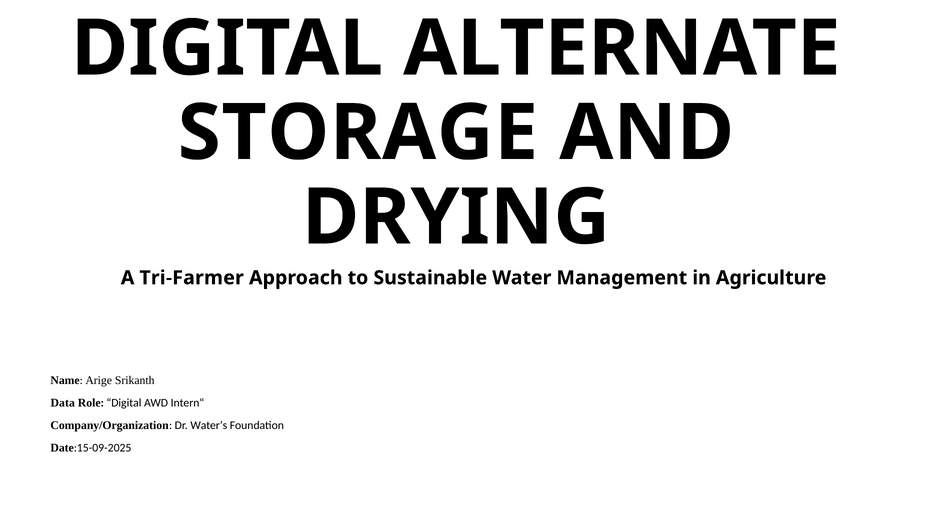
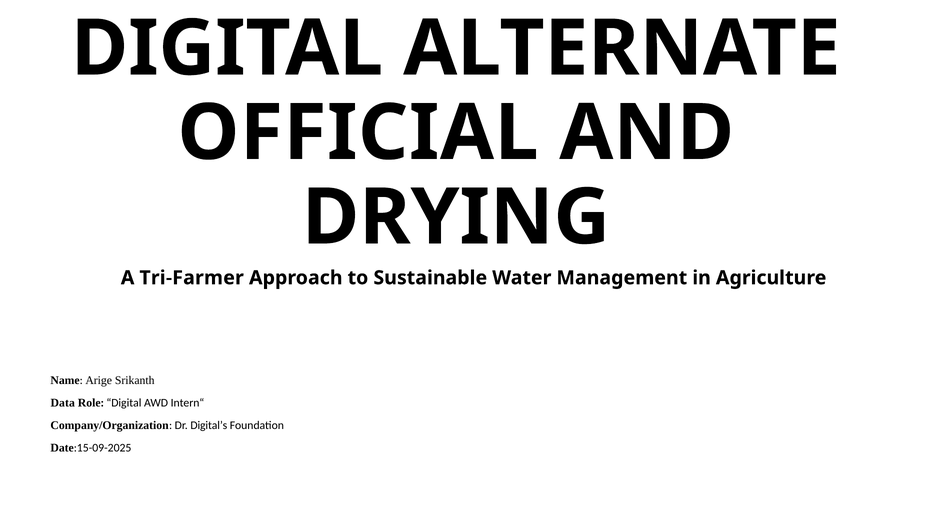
STORAGE: STORAGE -> OFFICIAL (358, 133)
Water’s: Water’s -> Digital’s (209, 425)
